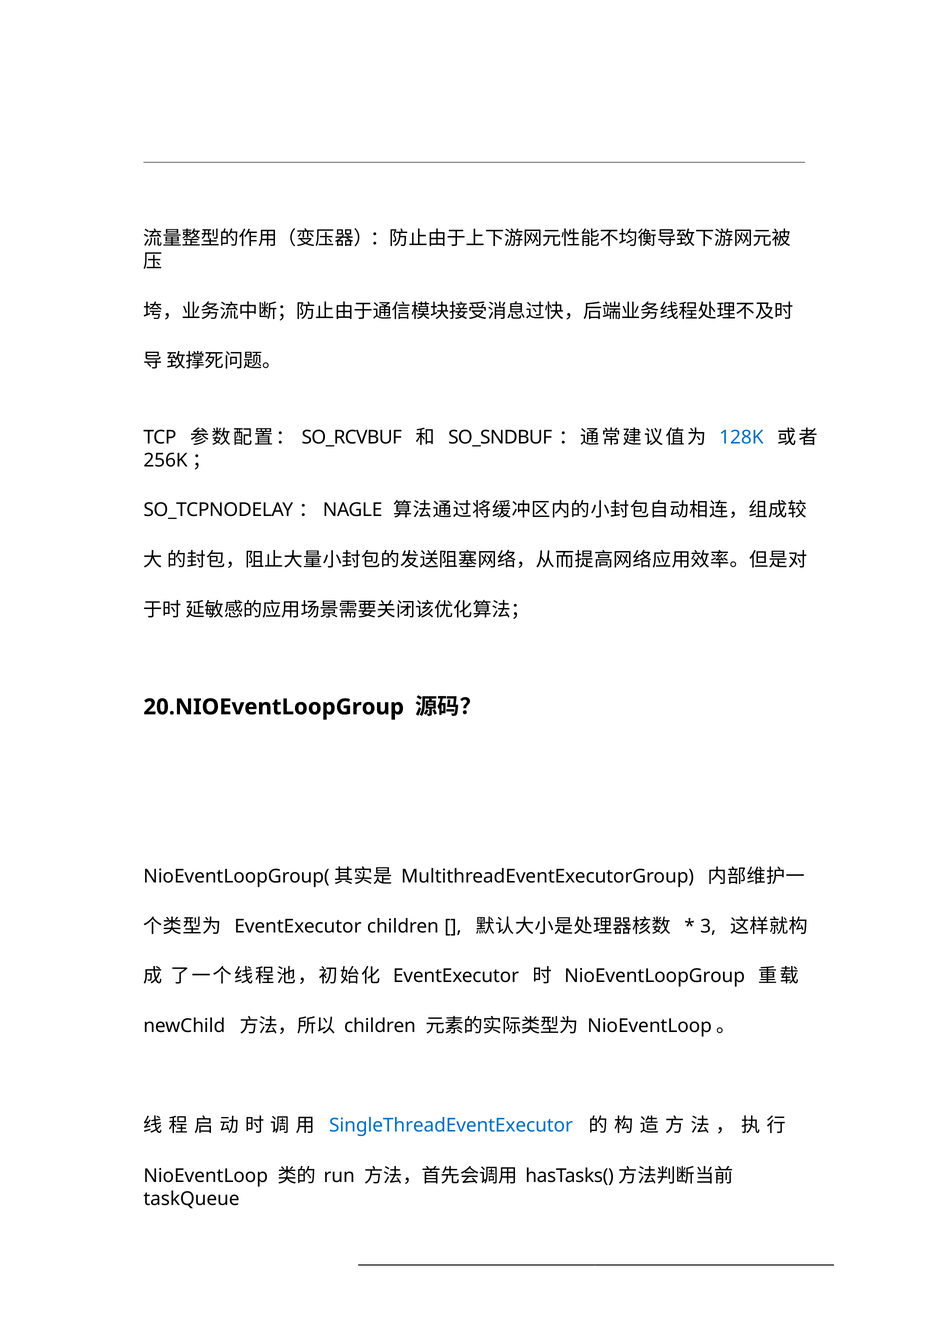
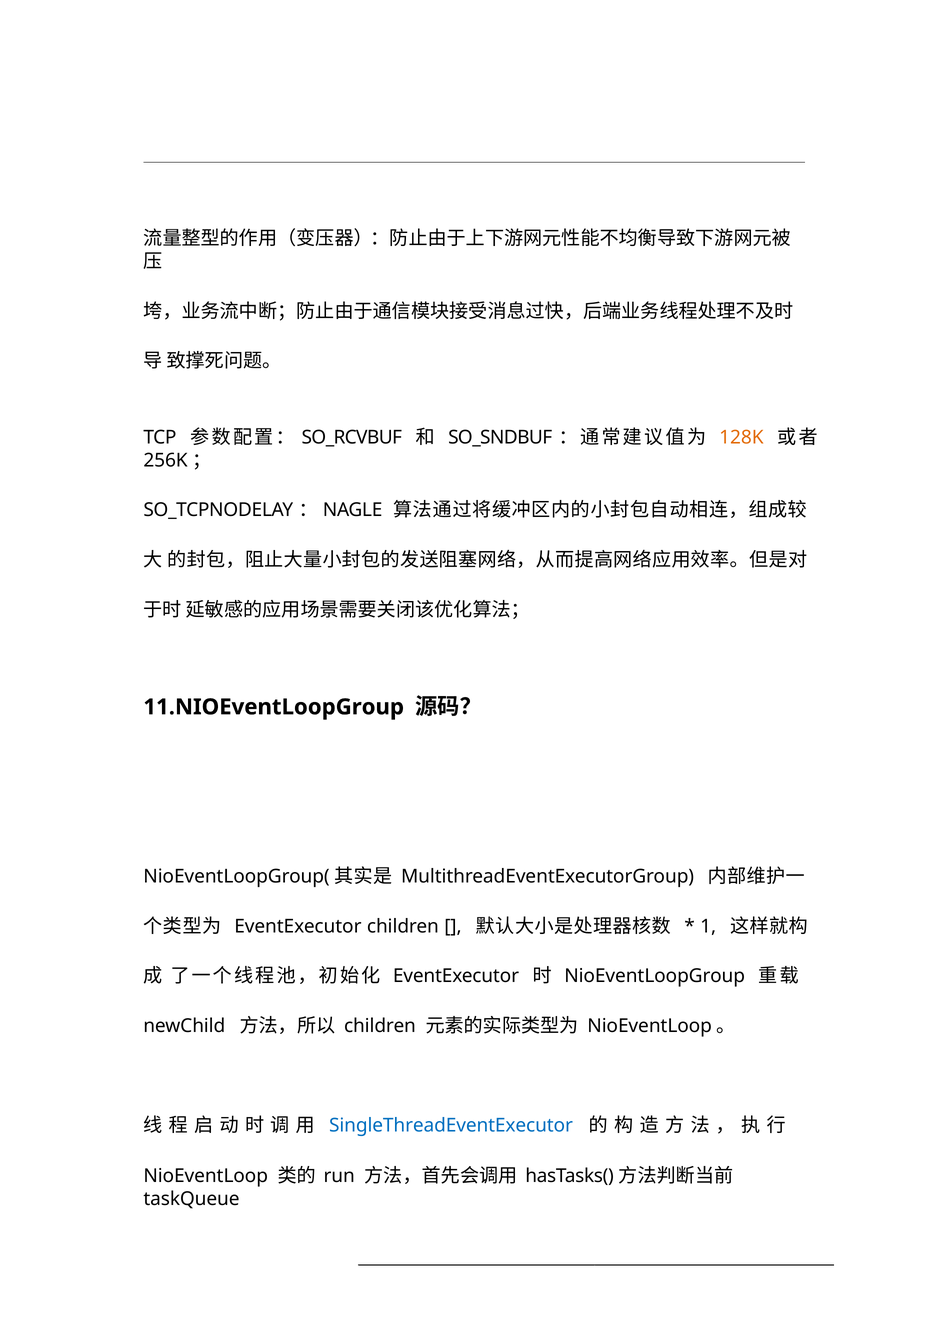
128K colour: blue -> orange (741, 437)
20.NIOEventLoopGroup: 20.NIOEventLoopGroup -> 11.NIOEventLoopGroup (274, 707)
3: 3 -> 1 (708, 926)
